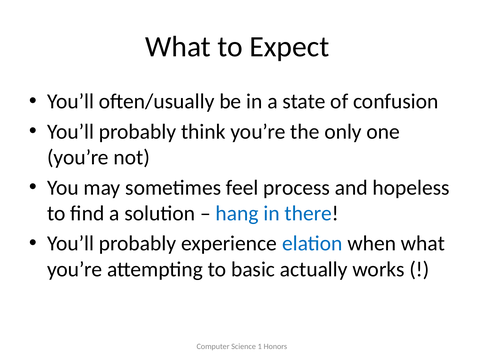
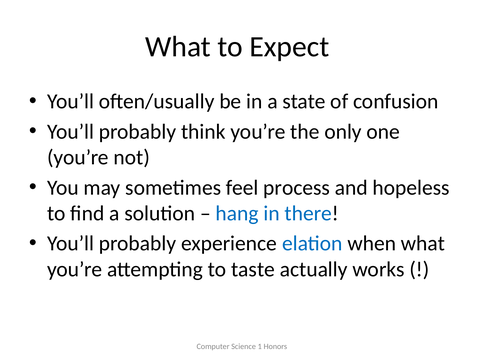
basic: basic -> taste (253, 269)
